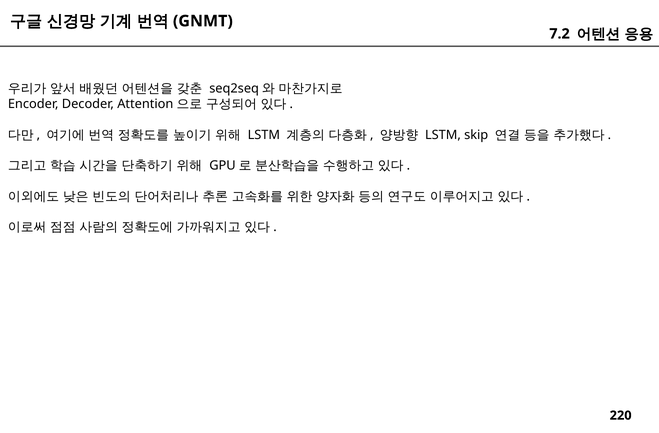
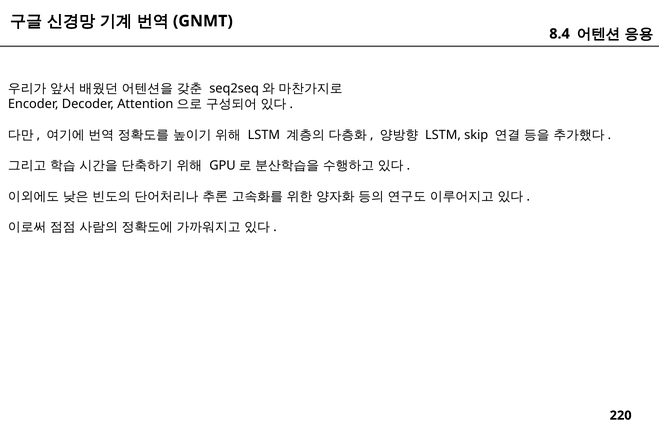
7.2: 7.2 -> 8.4 (560, 34)
